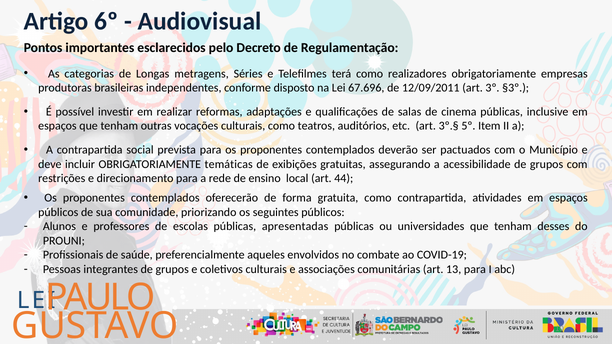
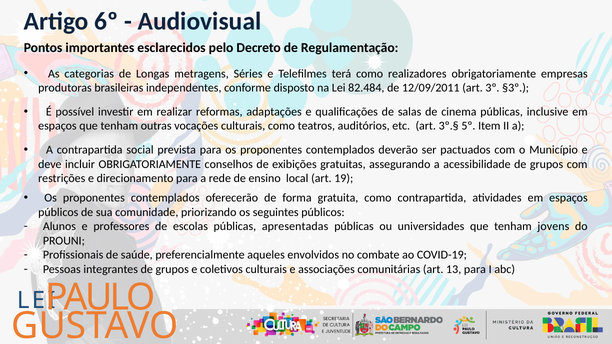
67.696: 67.696 -> 82.484 (366, 88)
temáticas: temáticas -> conselhos (229, 164)
44: 44 -> 19 (344, 179)
desses: desses -> jovens (553, 227)
